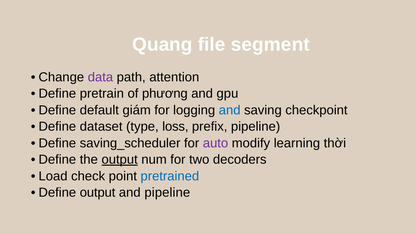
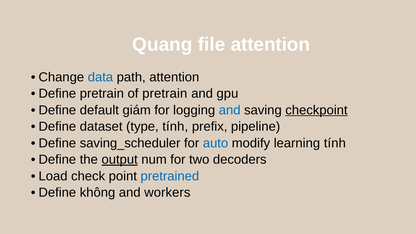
file segment: segment -> attention (270, 44)
data colour: purple -> blue (100, 77)
of phương: phương -> pretrain (165, 94)
checkpoint underline: none -> present (316, 110)
type loss: loss -> tính (175, 127)
auto colour: purple -> blue (216, 143)
learning thời: thời -> tính (335, 143)
Define output: output -> không (98, 193)
and pipeline: pipeline -> workers (167, 193)
